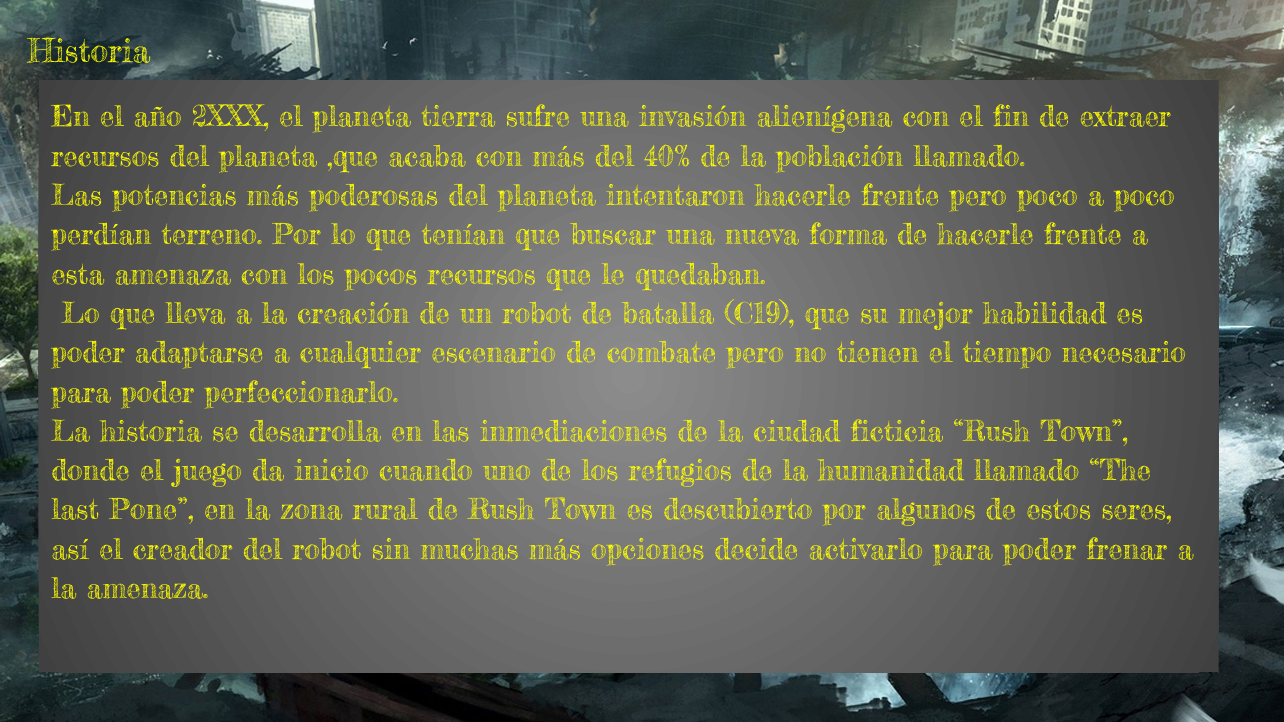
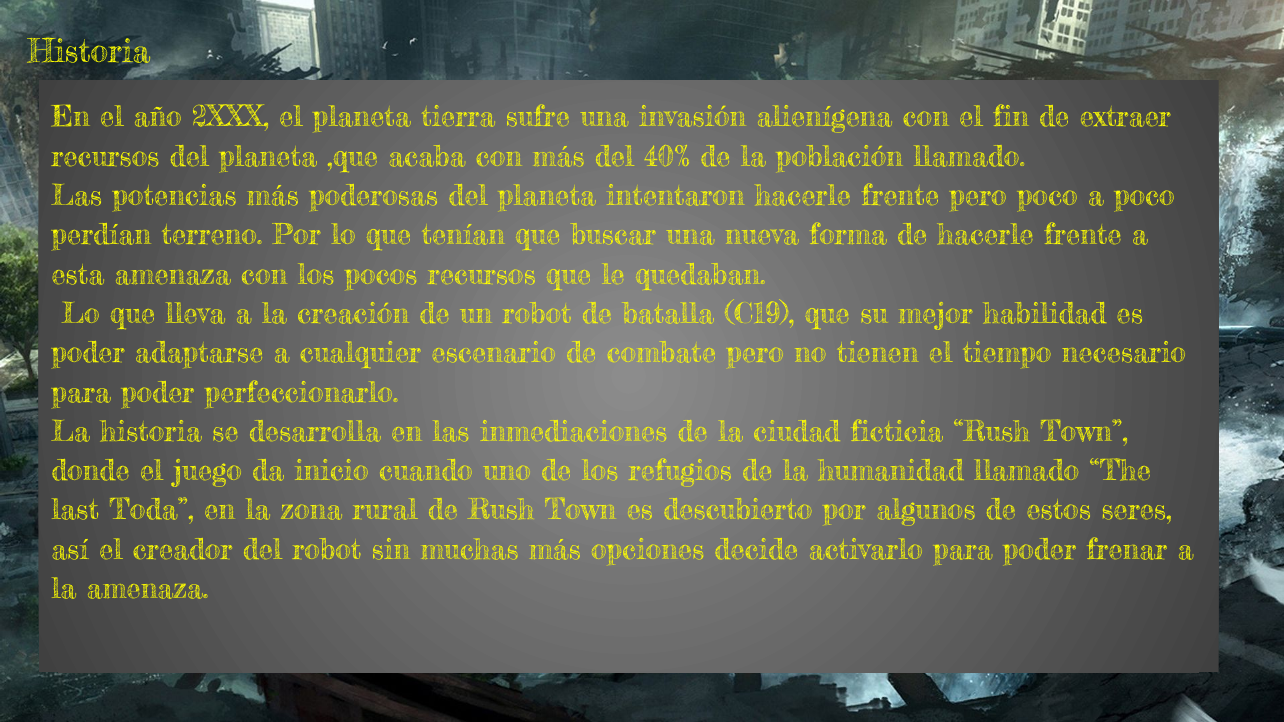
Pone: Pone -> Toda (152, 511)
